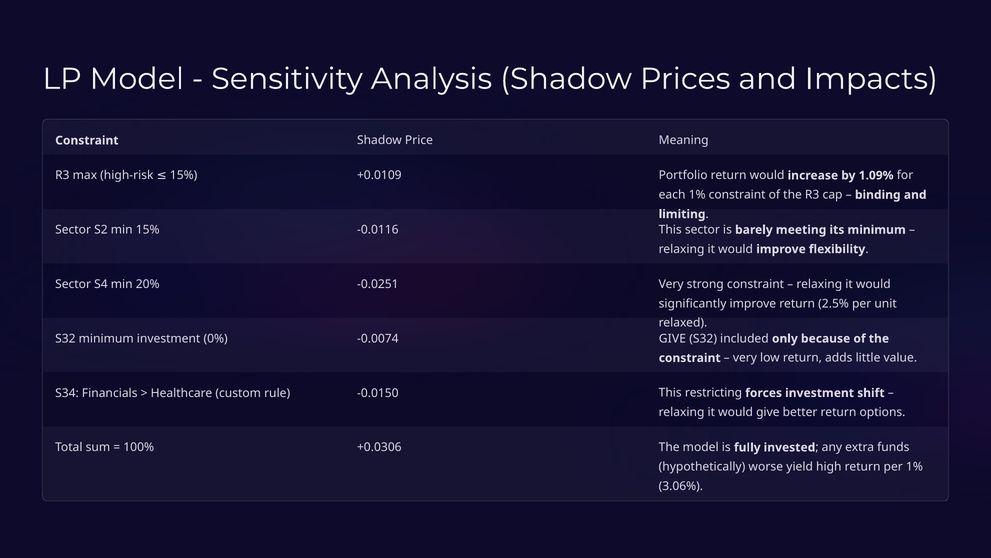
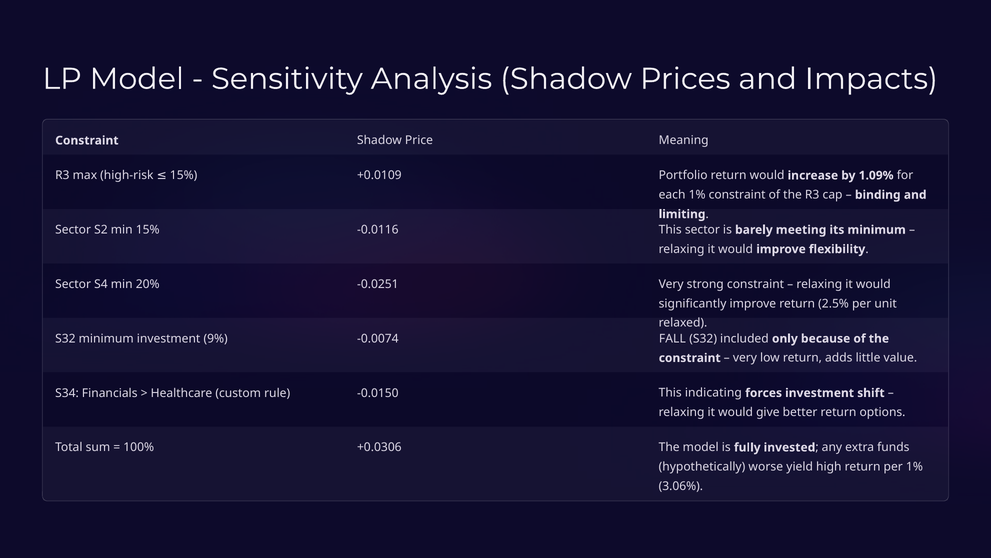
0%: 0% -> 9% (216, 338)
-0.0074 GIVE: GIVE -> FALL (672, 338)
restricting: restricting -> indicating (713, 393)
